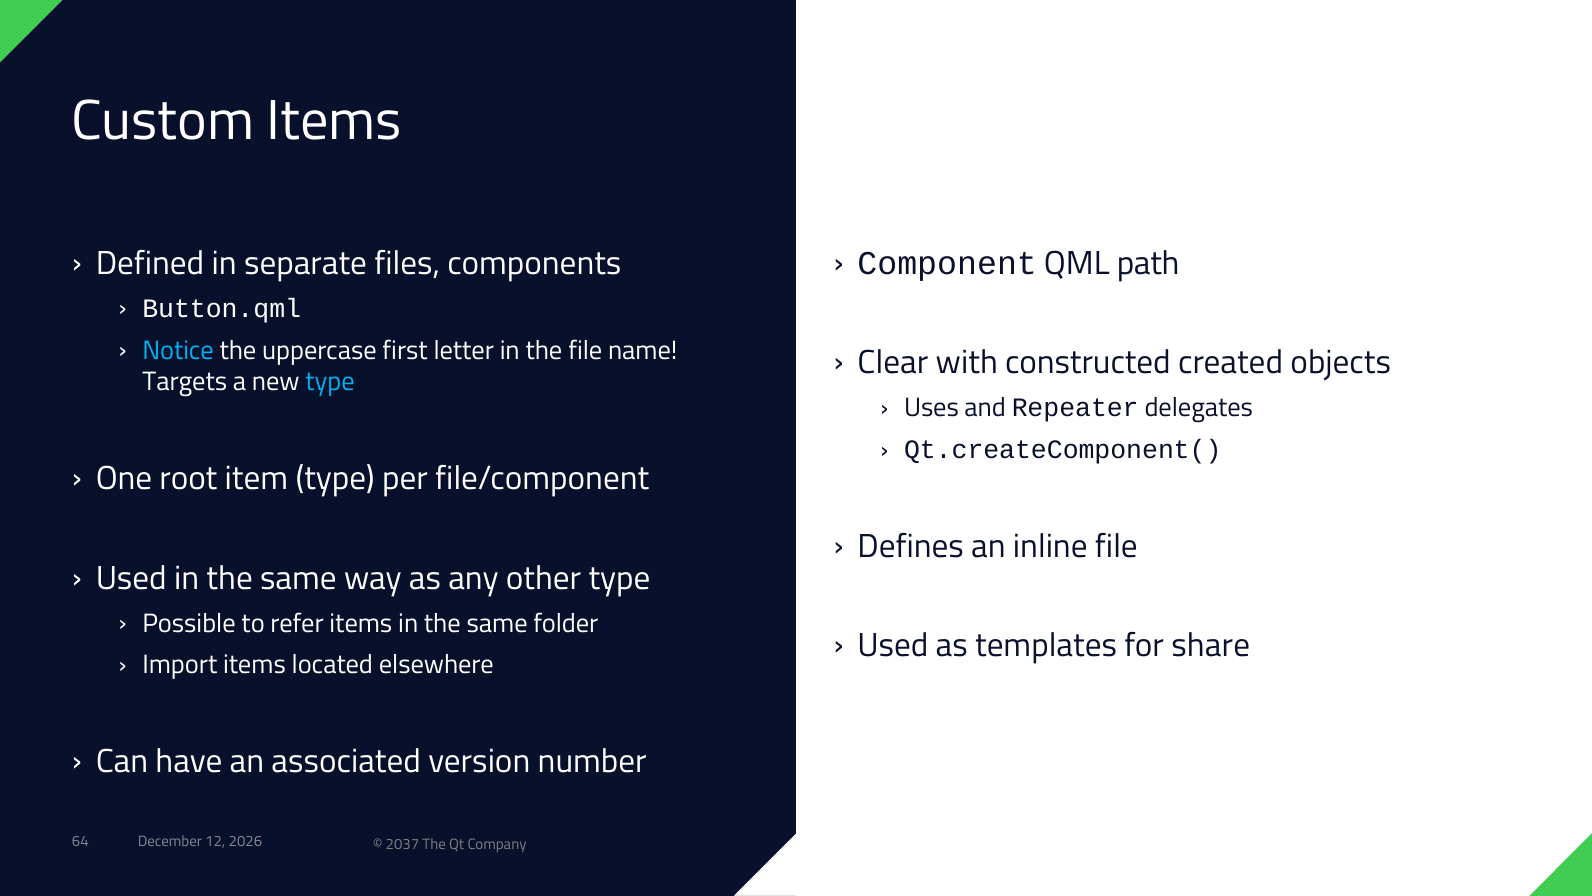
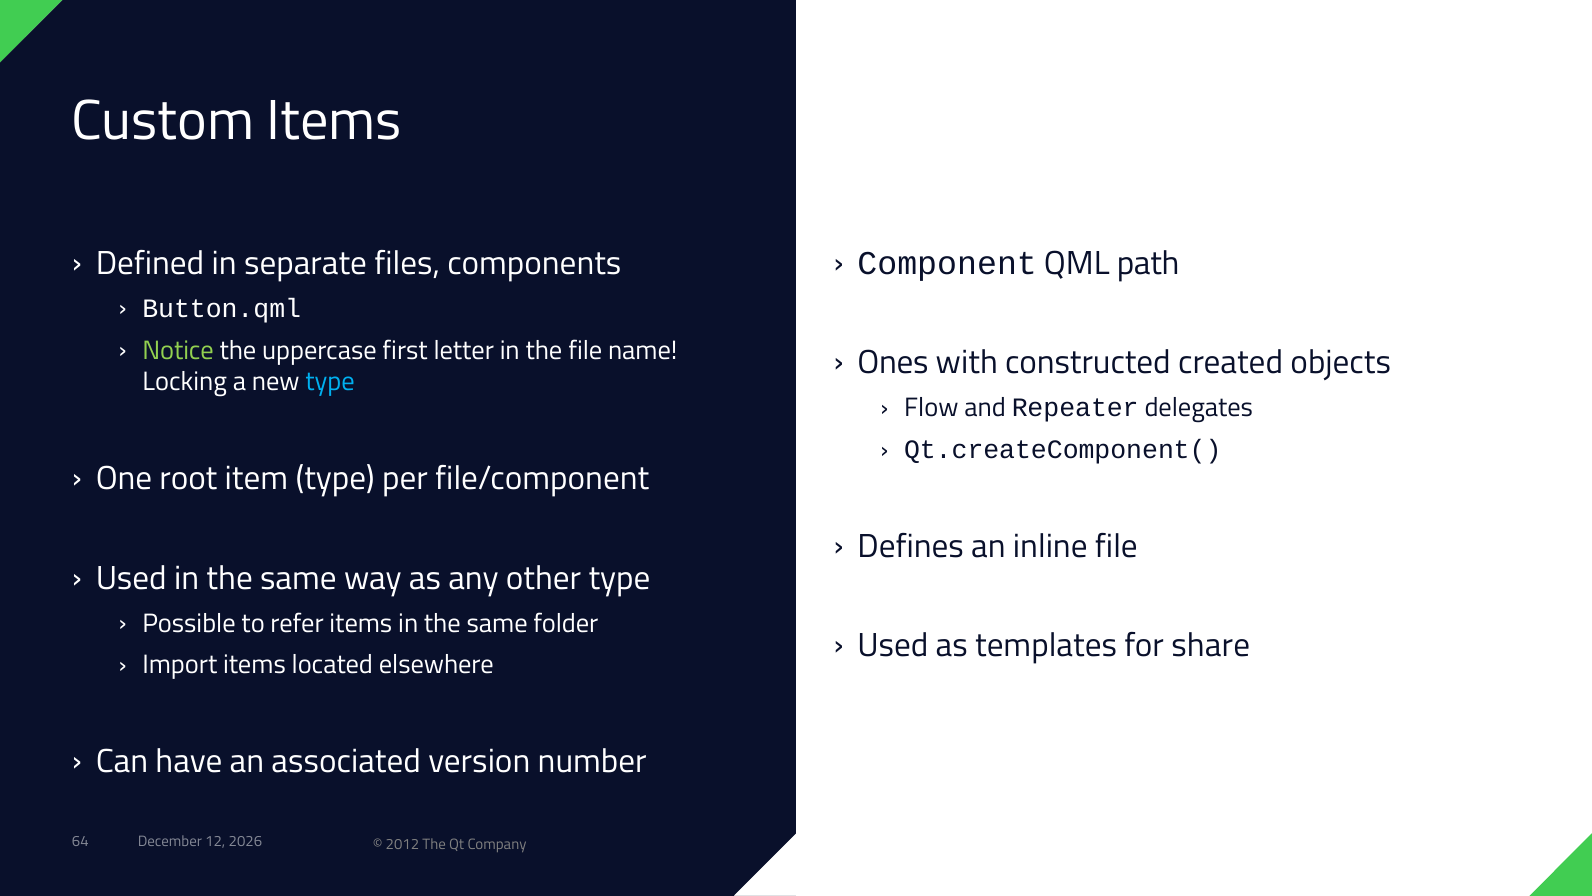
Notice colour: light blue -> light green (178, 350)
Clear: Clear -> Ones (893, 363)
Targets: Targets -> Locking (185, 382)
Uses: Uses -> Flow (931, 408)
2037: 2037 -> 2012 (402, 844)
